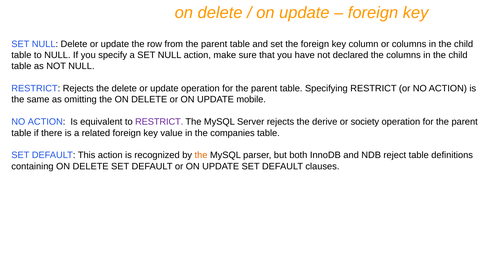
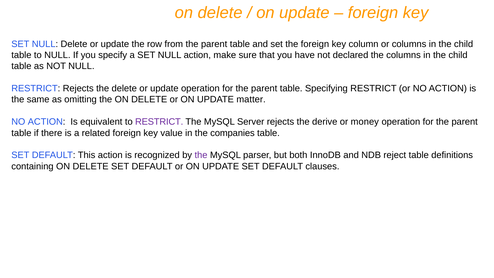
mobile: mobile -> matter (251, 100)
society: society -> money (365, 122)
the colour: orange -> purple (201, 155)
